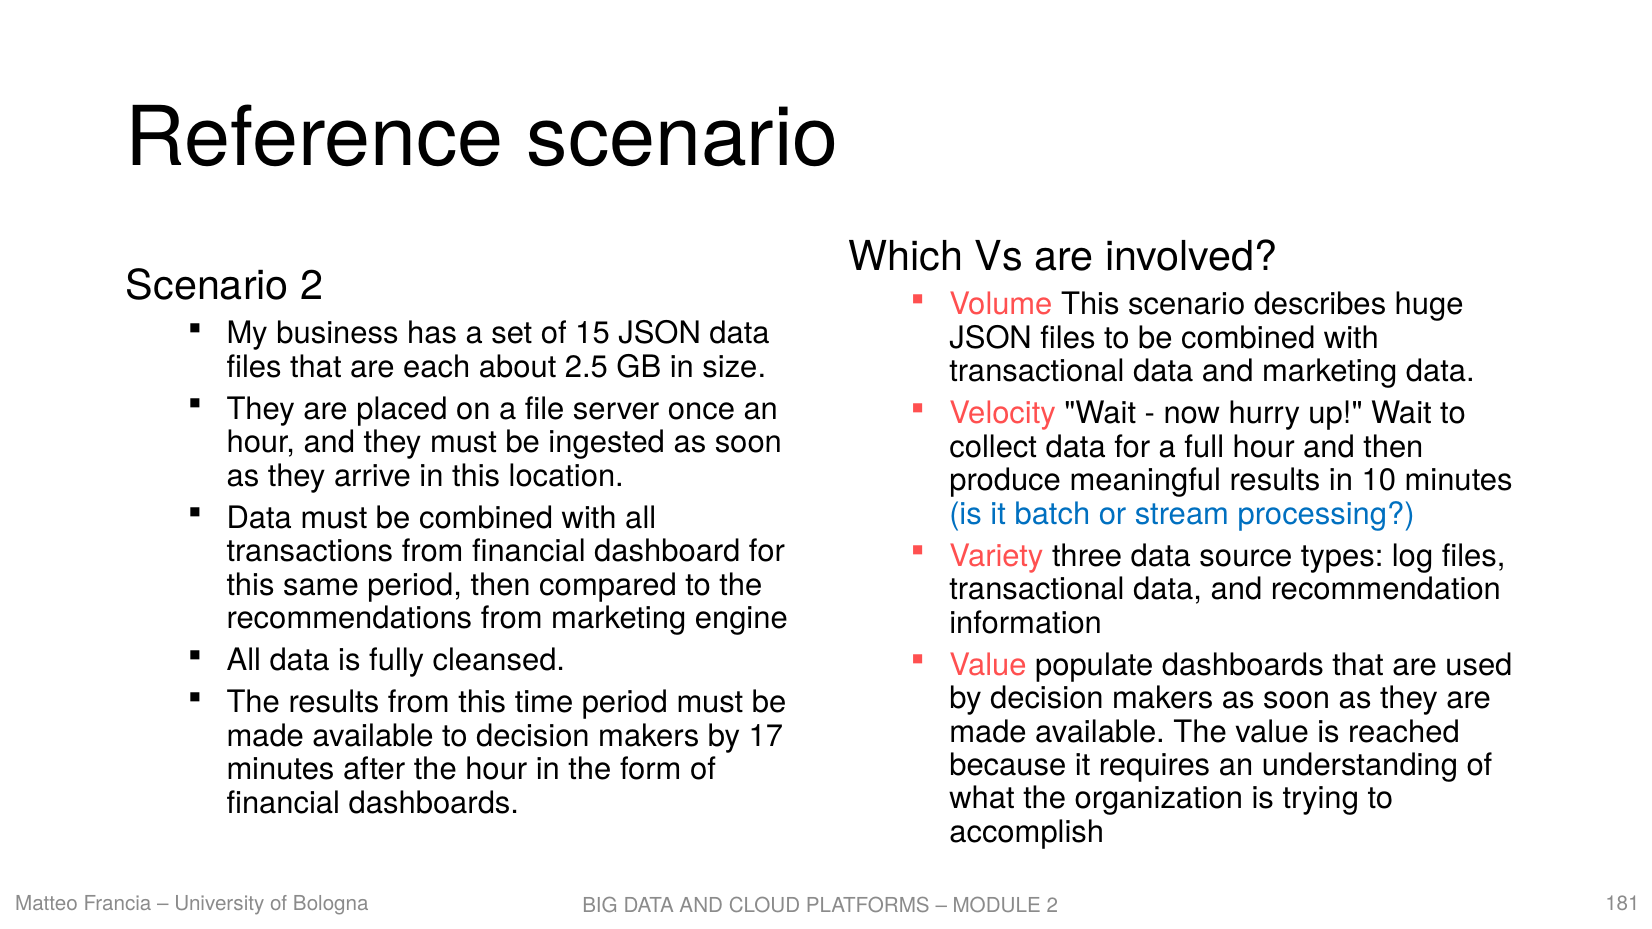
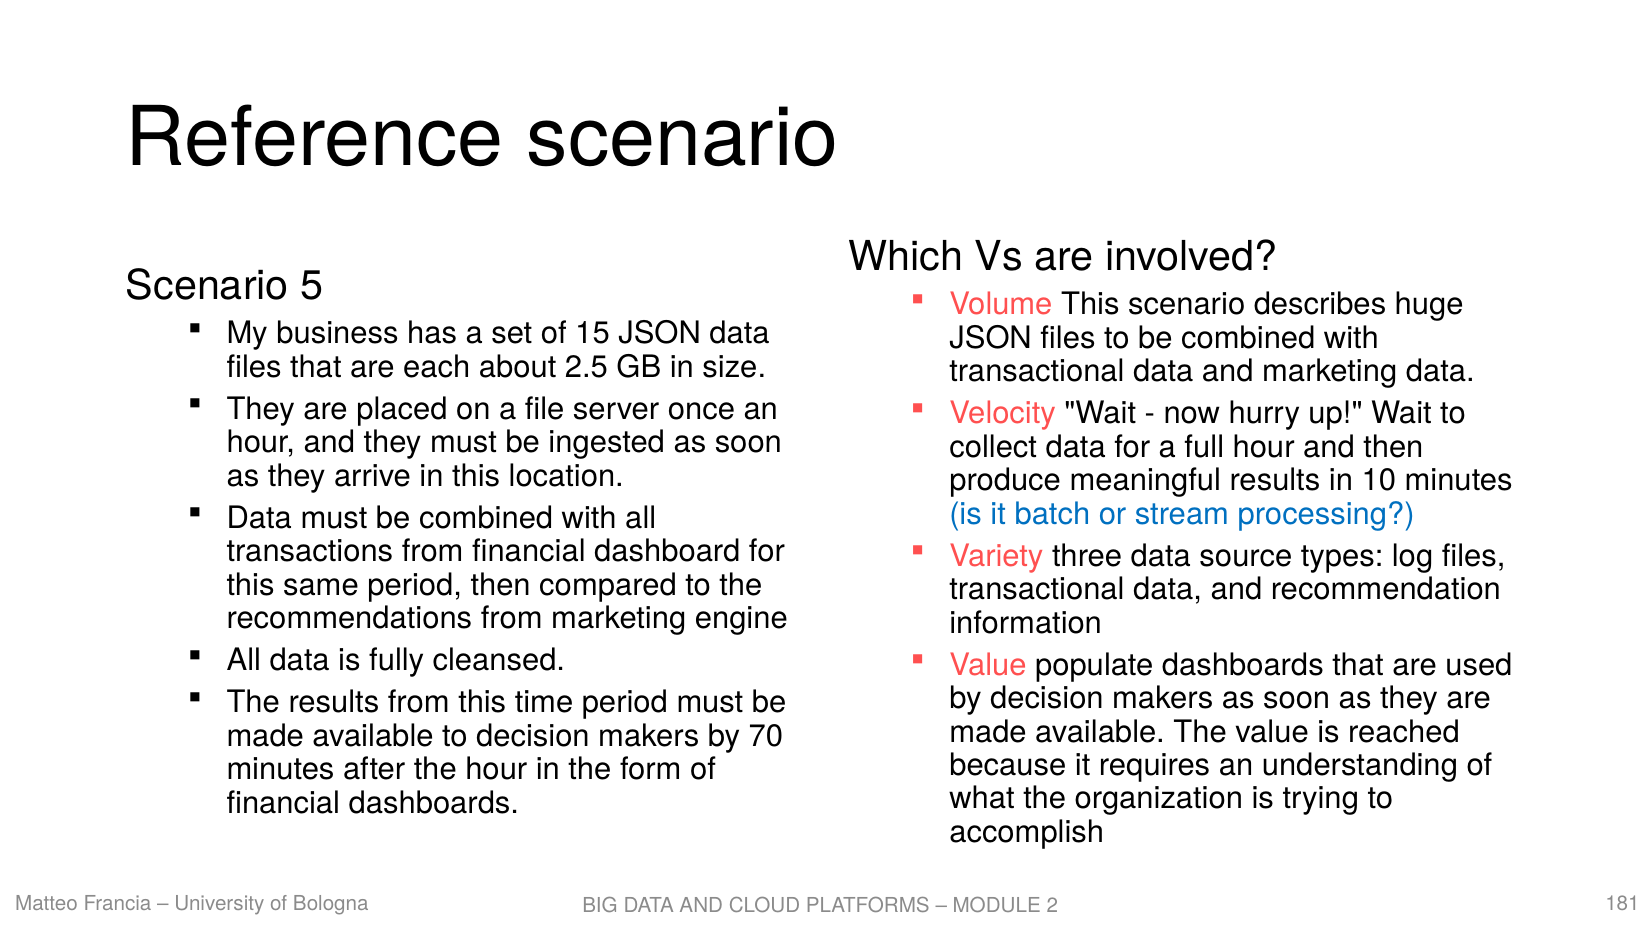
Scenario 2: 2 -> 5 (312, 286)
17: 17 -> 70 (766, 736)
